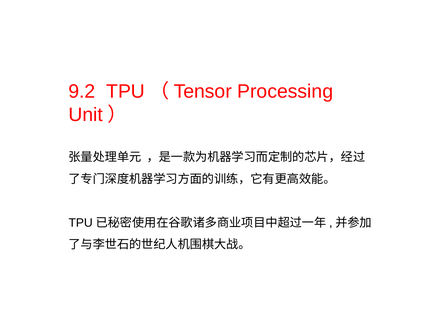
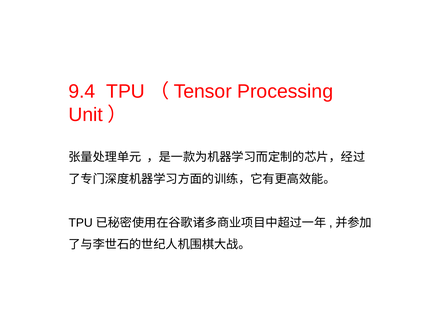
9.2: 9.2 -> 9.4 (82, 91)
